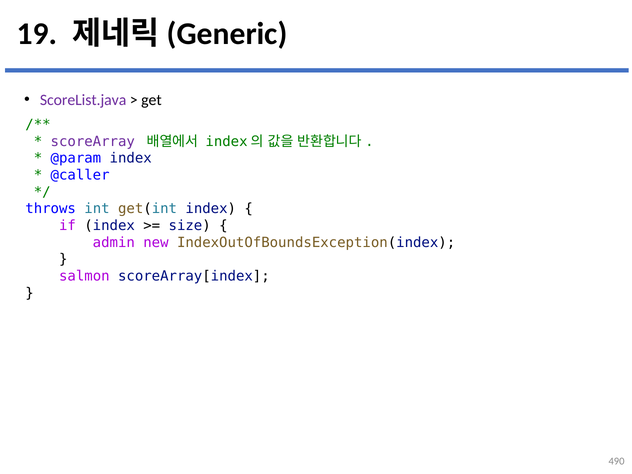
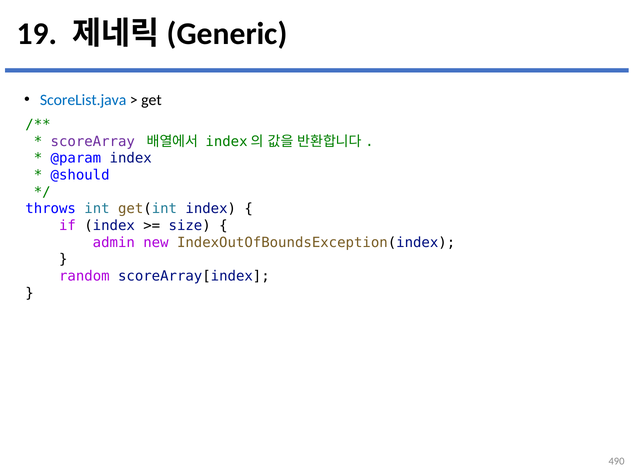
ScoreList.java colour: purple -> blue (83, 100)
@caller: @caller -> @should (80, 175)
salmon: salmon -> random (84, 276)
